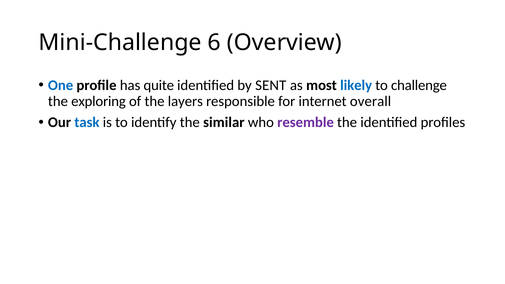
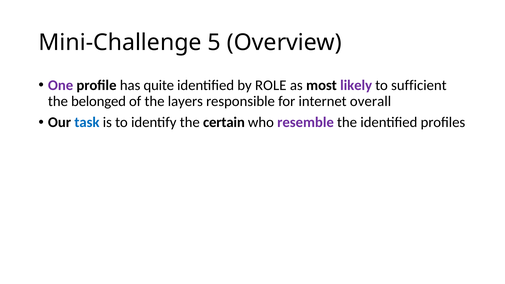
6: 6 -> 5 (214, 42)
One colour: blue -> purple (61, 85)
SENT: SENT -> ROLE (271, 85)
likely colour: blue -> purple (356, 85)
challenge: challenge -> sufficient (419, 85)
exploring: exploring -> belonged (99, 101)
similar: similar -> certain (224, 122)
